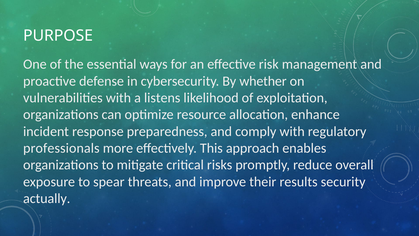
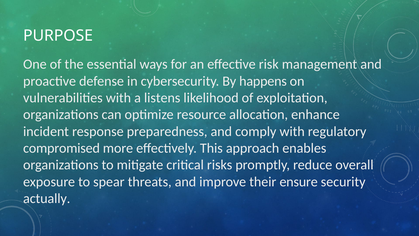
whether: whether -> happens (263, 81)
professionals: professionals -> compromised (61, 148)
results: results -> ensure (299, 182)
